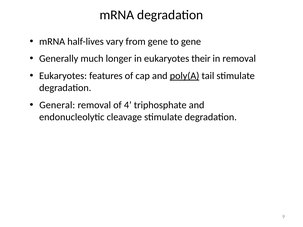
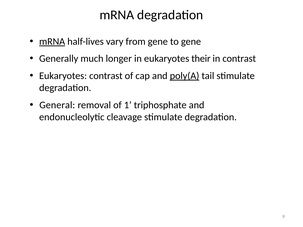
mRNA underline: none -> present (52, 42)
in removal: removal -> contrast (239, 59)
Eukaryotes features: features -> contrast (106, 76)
4: 4 -> 1 (128, 105)
